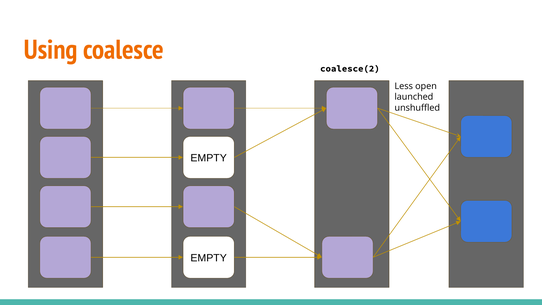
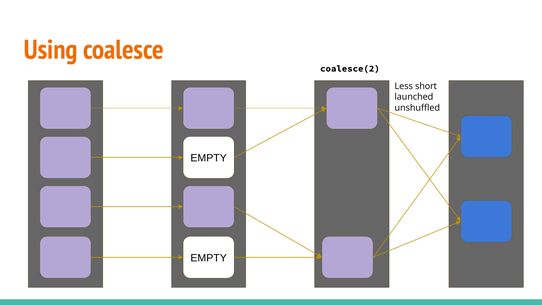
open: open -> short (426, 86)
